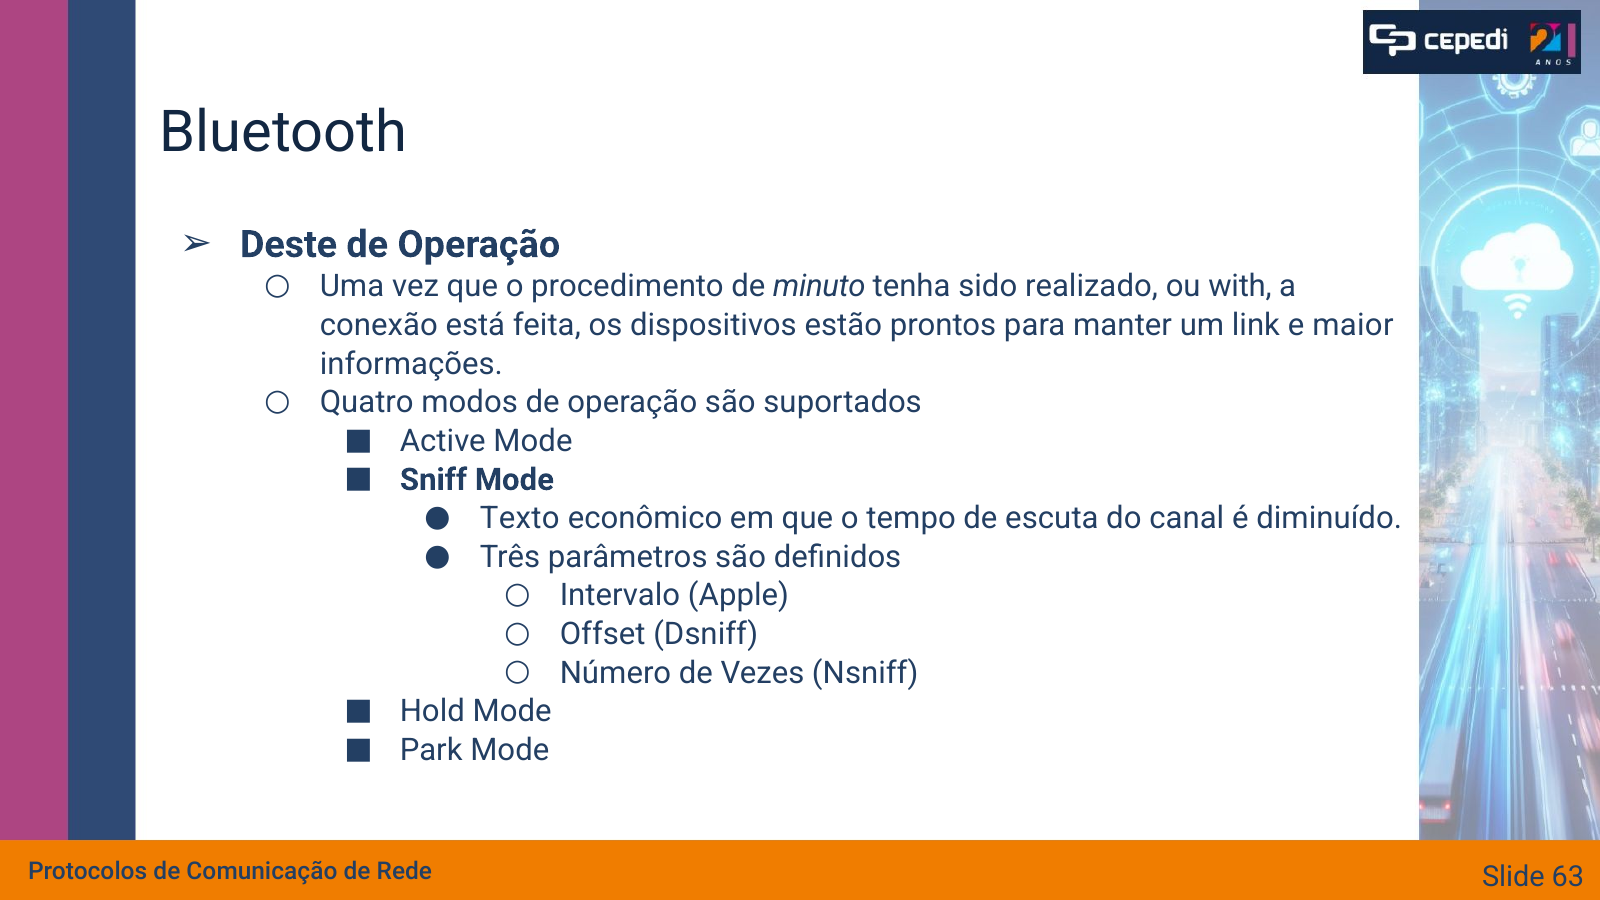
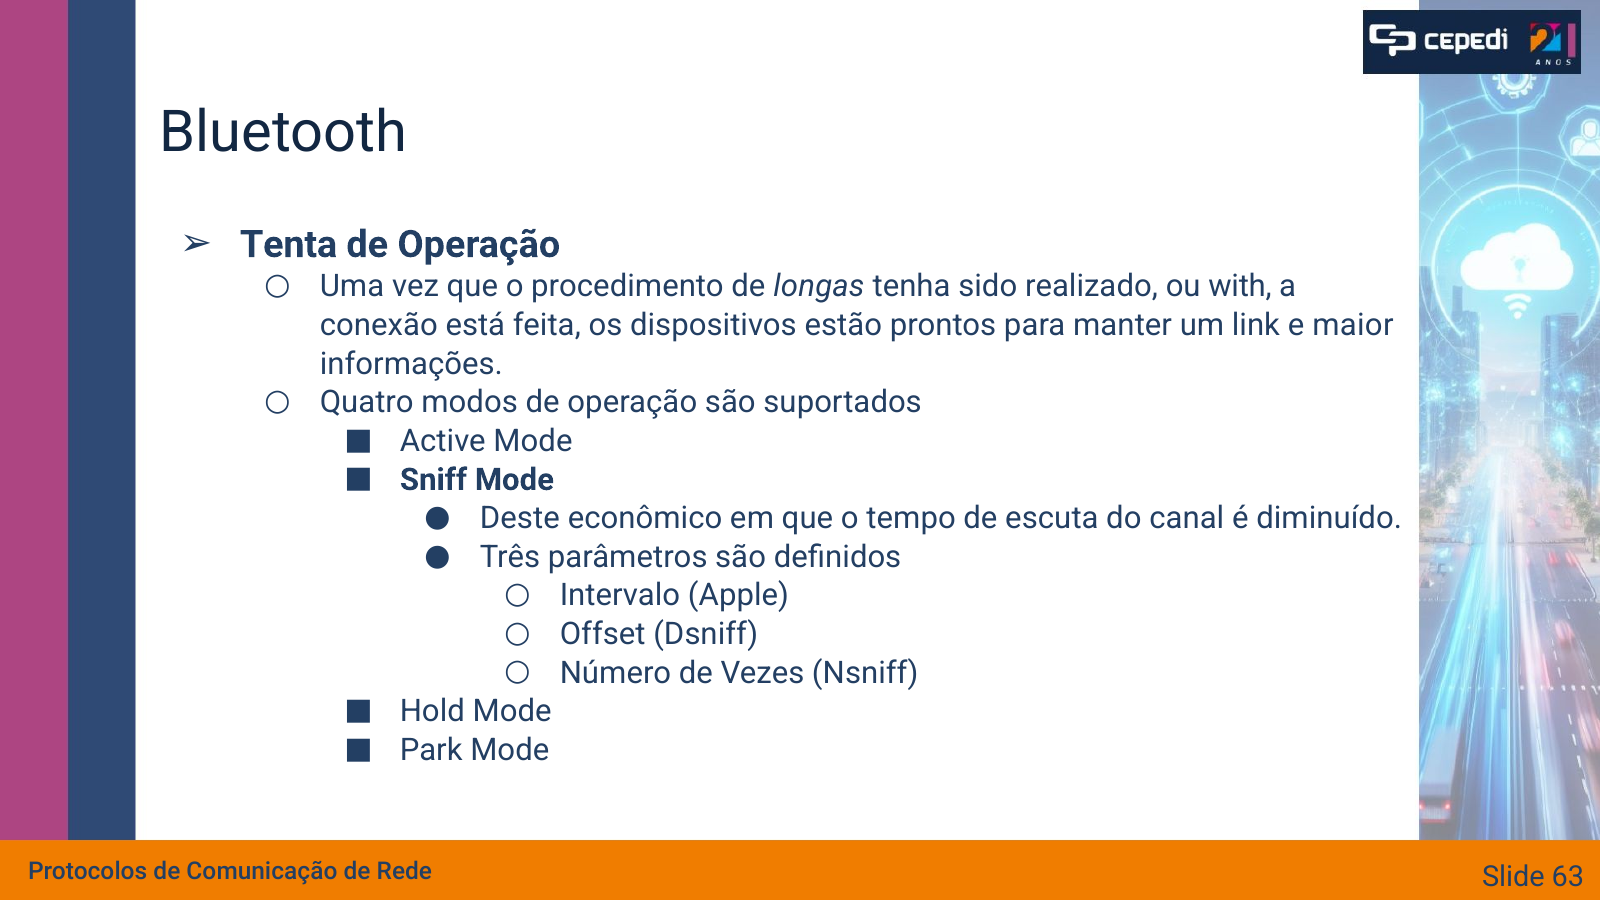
Deste: Deste -> Tenta (289, 245)
minuto: minuto -> longas (819, 287)
Texto: Texto -> Deste (520, 518)
